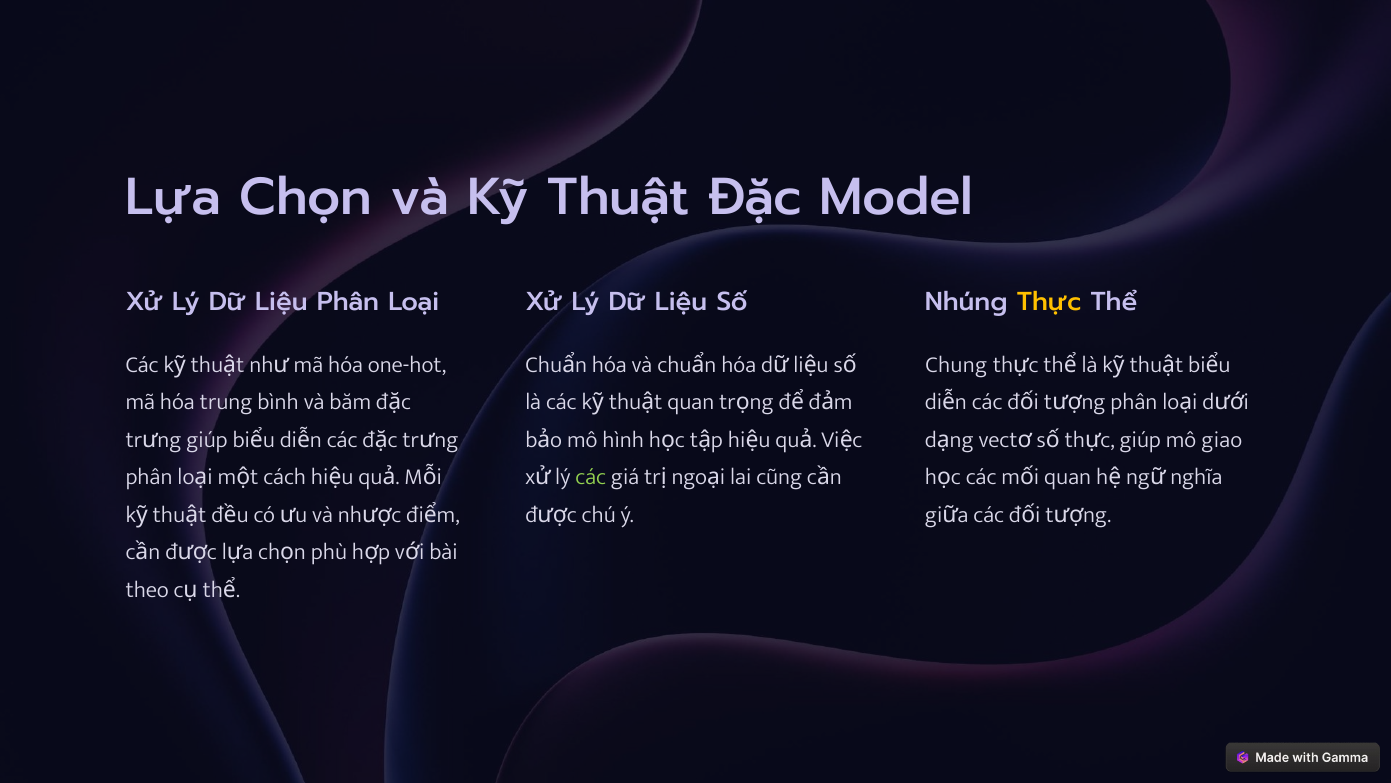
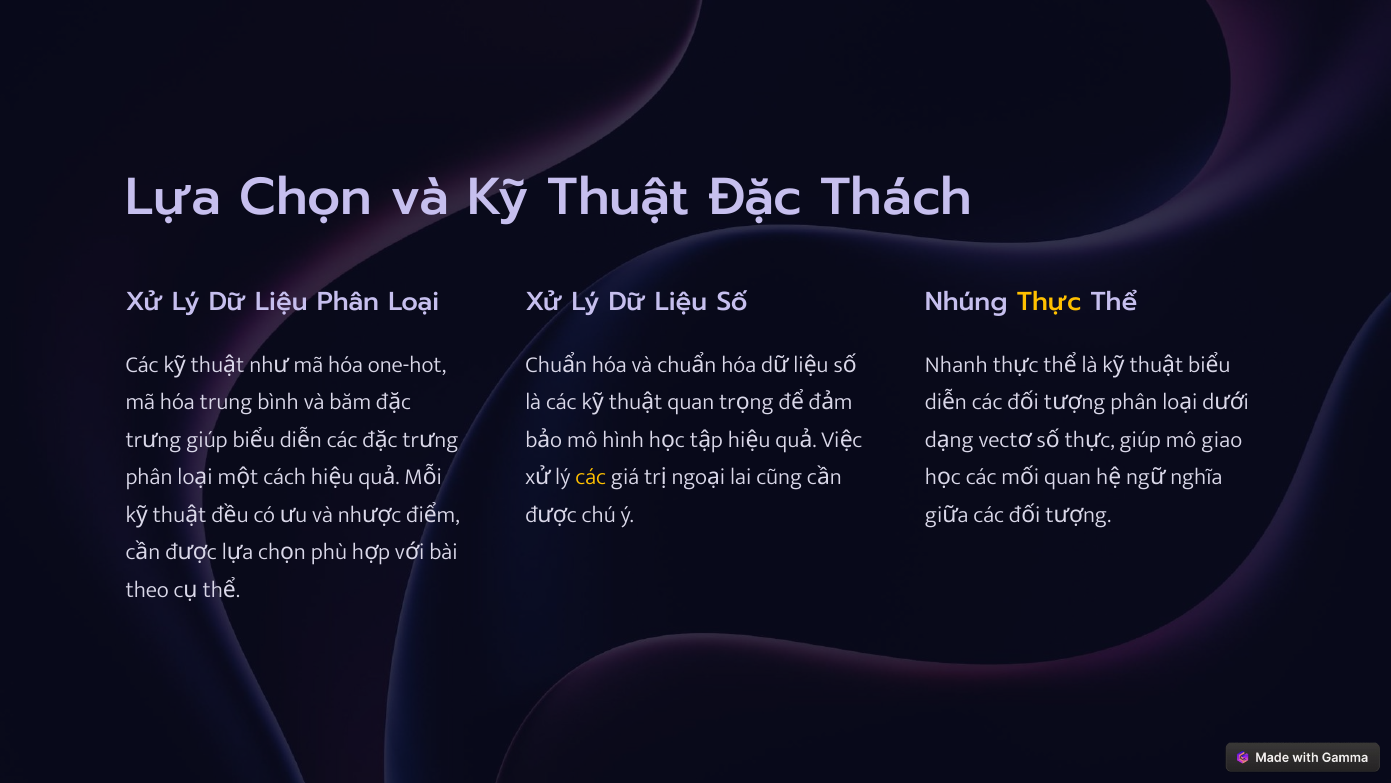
Model: Model -> Thách (896, 197)
Chung: Chung -> Nhanh (956, 364)
các colour: light green -> yellow (591, 477)
